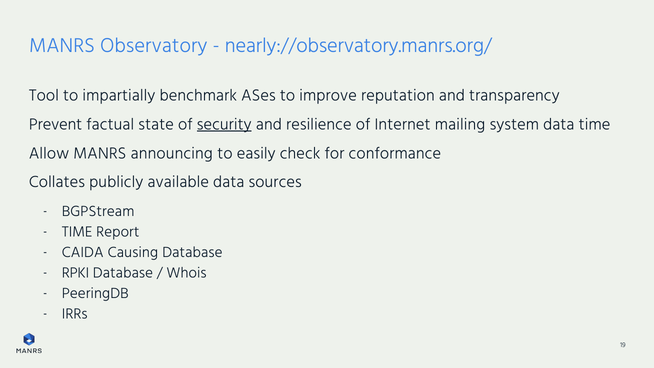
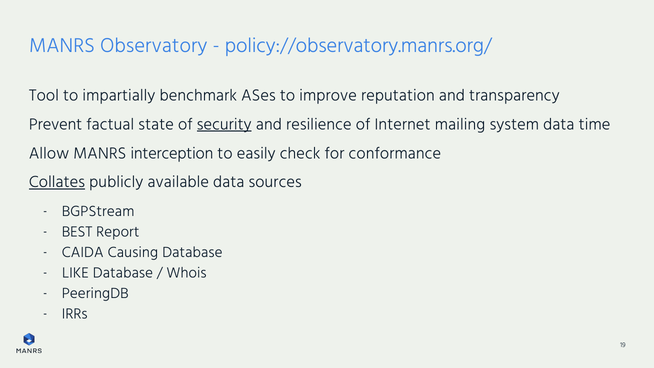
nearly://observatory.manrs.org/: nearly://observatory.manrs.org/ -> policy://observatory.manrs.org/ (358, 46)
announcing: announcing -> interception (172, 153)
Collates underline: none -> present (57, 182)
TIME: TIME -> BEST (77, 232)
RPKI: RPKI -> LIKE (75, 273)
